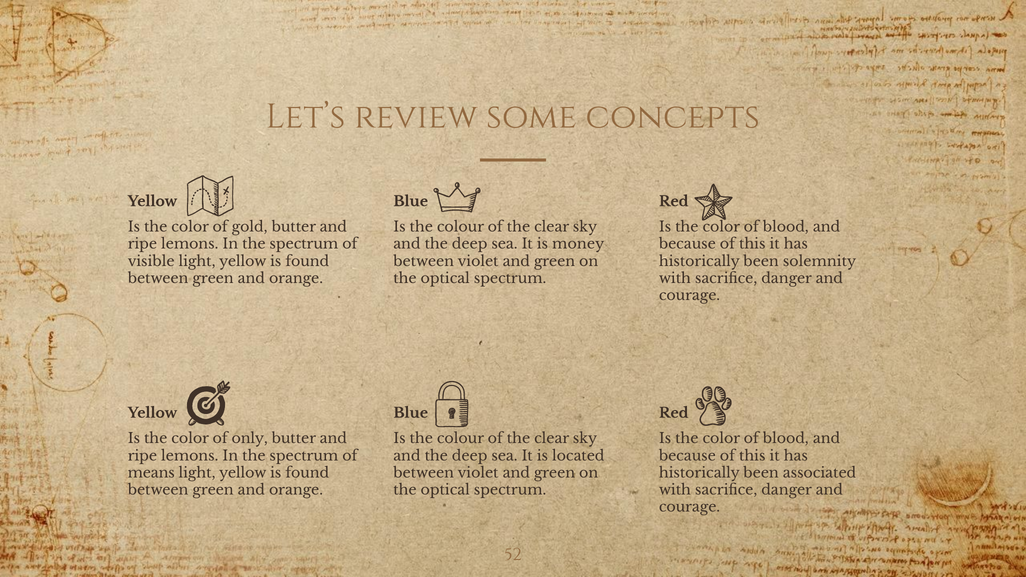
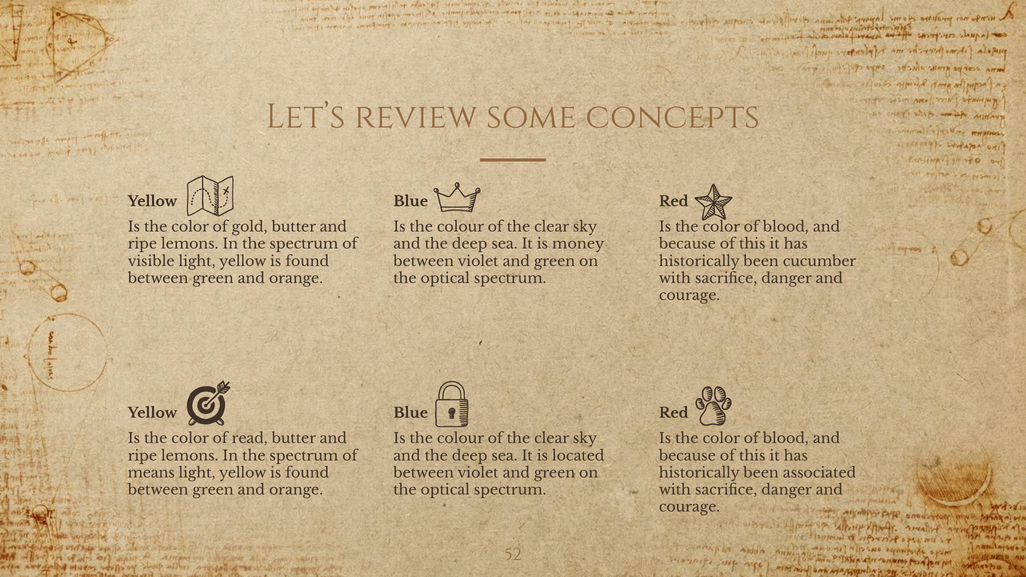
solemnity: solemnity -> cucumber (820, 261)
only: only -> read (250, 439)
